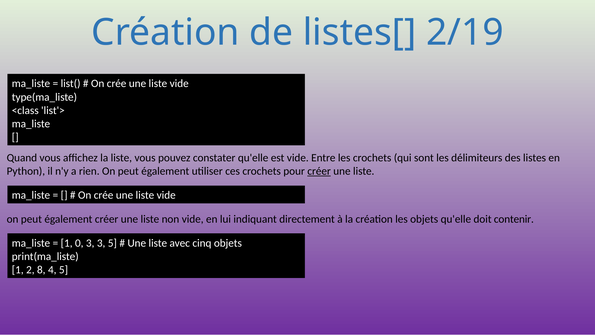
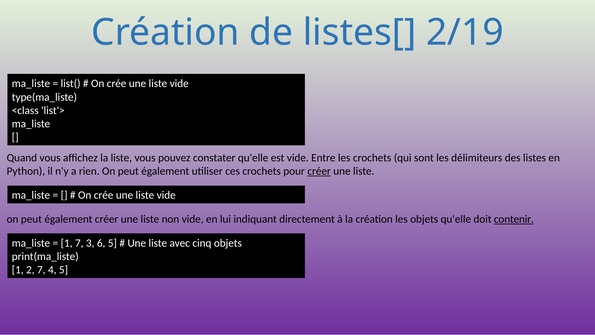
contenir underline: none -> present (514, 219)
1 0: 0 -> 7 (79, 243)
3 3: 3 -> 6 (101, 243)
2 8: 8 -> 7 (41, 270)
